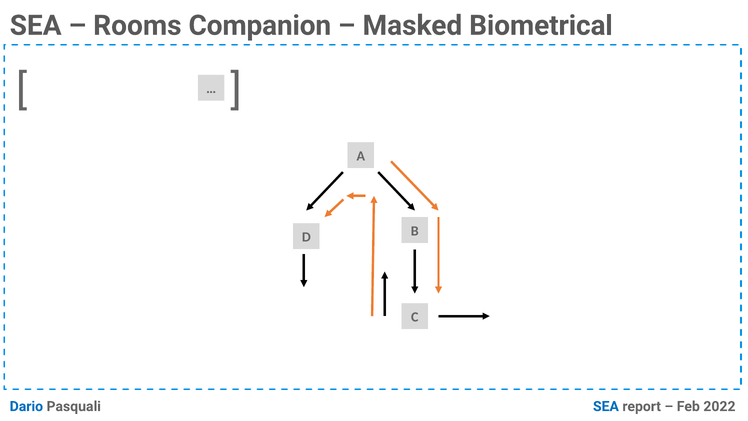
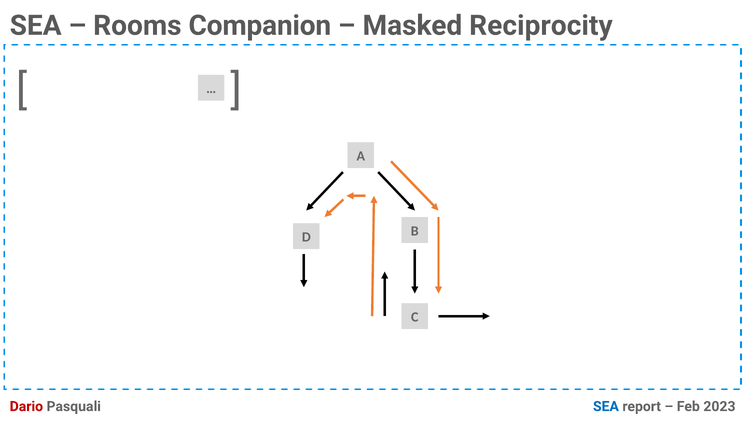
Biometrical: Biometrical -> Reciprocity (541, 26)
Dario colour: blue -> red (26, 406)
2022: 2022 -> 2023 (719, 406)
